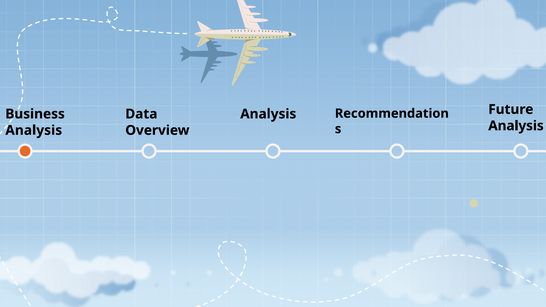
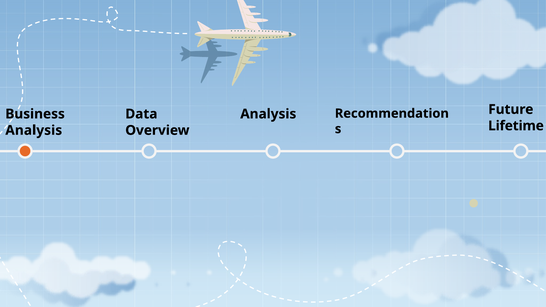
Analysis: Analysis -> Lifetime (516, 126)
